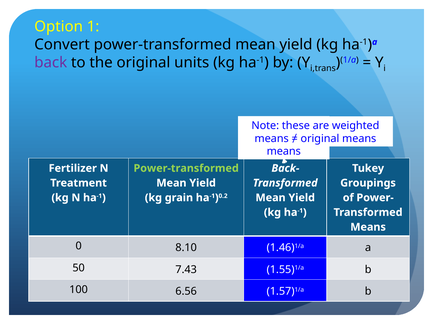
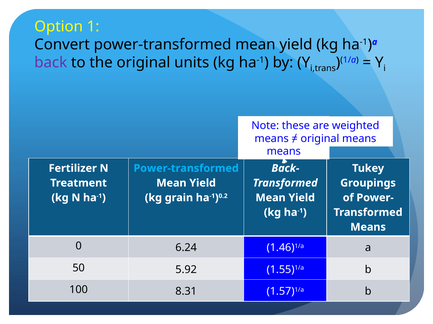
Power-transformed colour: light green -> light blue (186, 169)
8.10: 8.10 -> 6.24 (186, 248)
7.43: 7.43 -> 5.92 (186, 270)
6.56: 6.56 -> 8.31 (186, 292)
